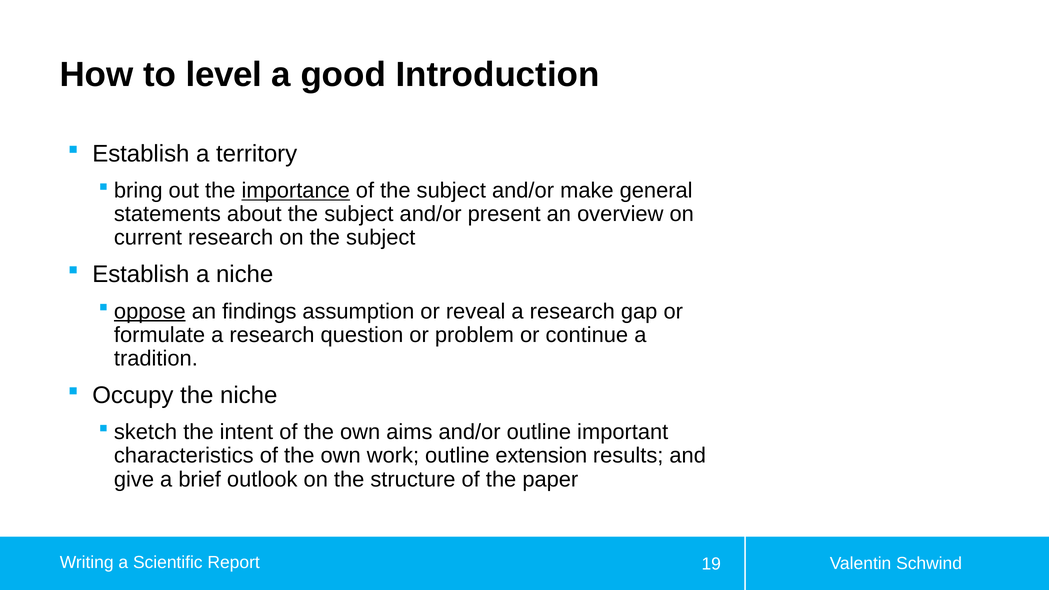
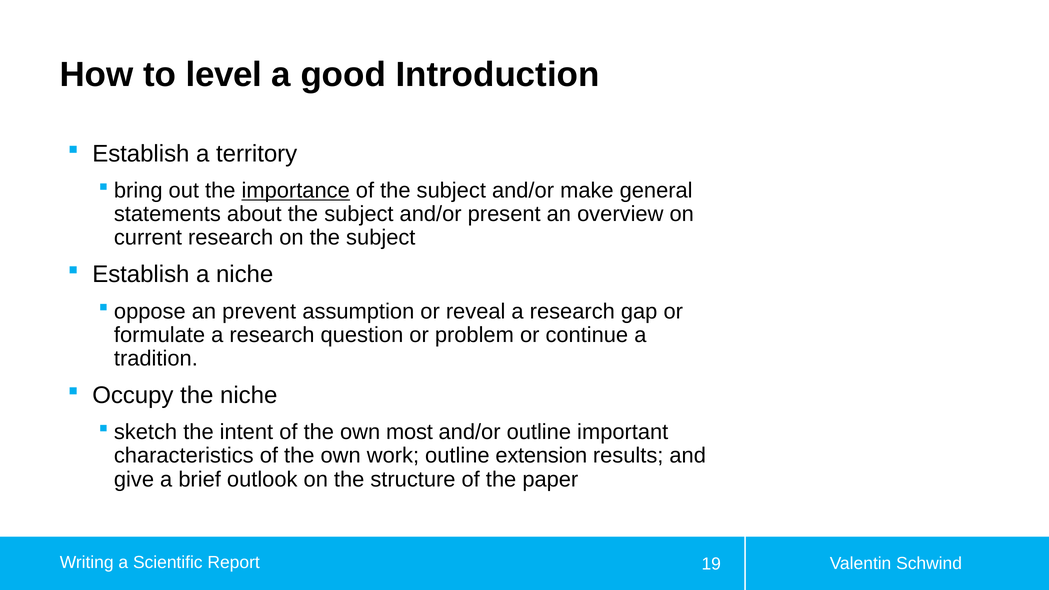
oppose underline: present -> none (150, 311)
findings: findings -> prevent (259, 311)
aims: aims -> most (409, 432)
